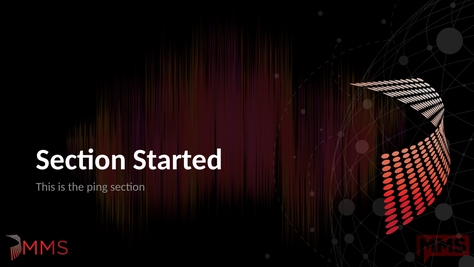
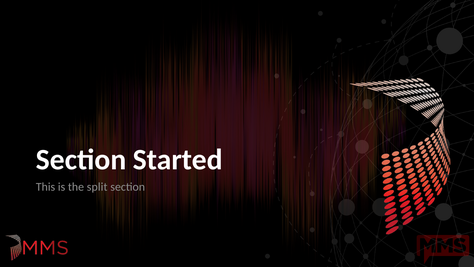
ping: ping -> split (97, 187)
